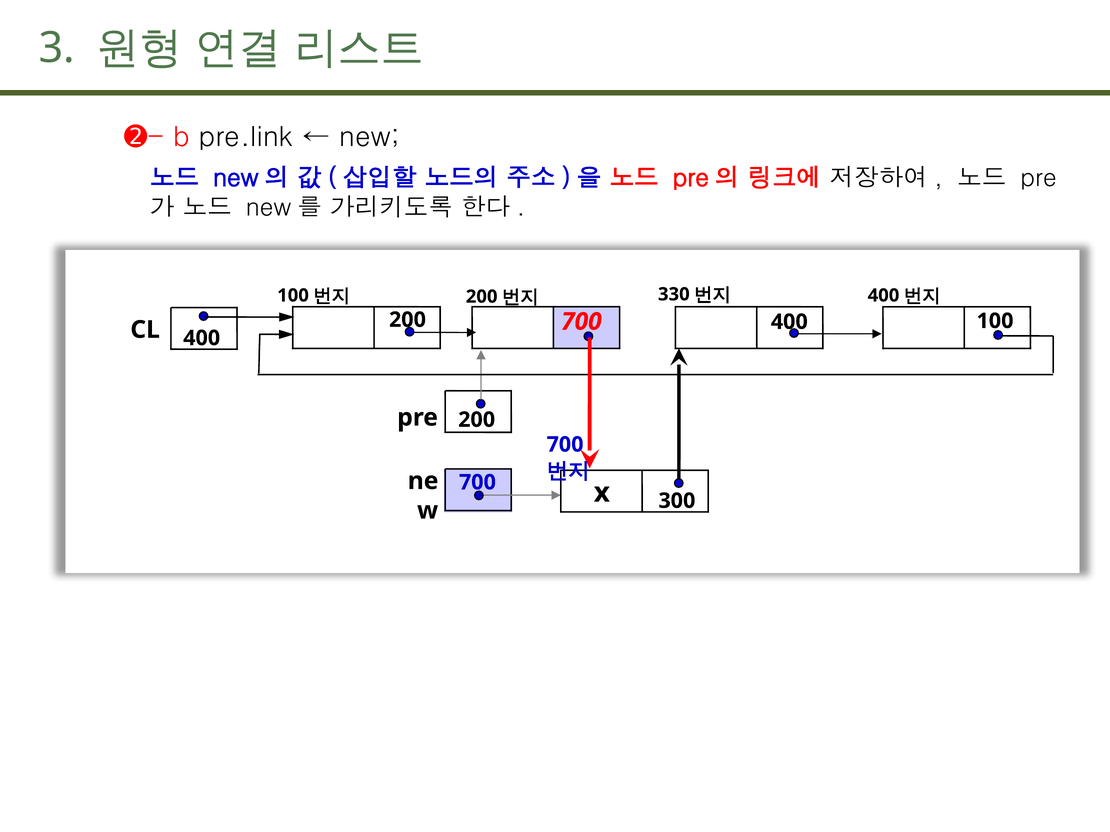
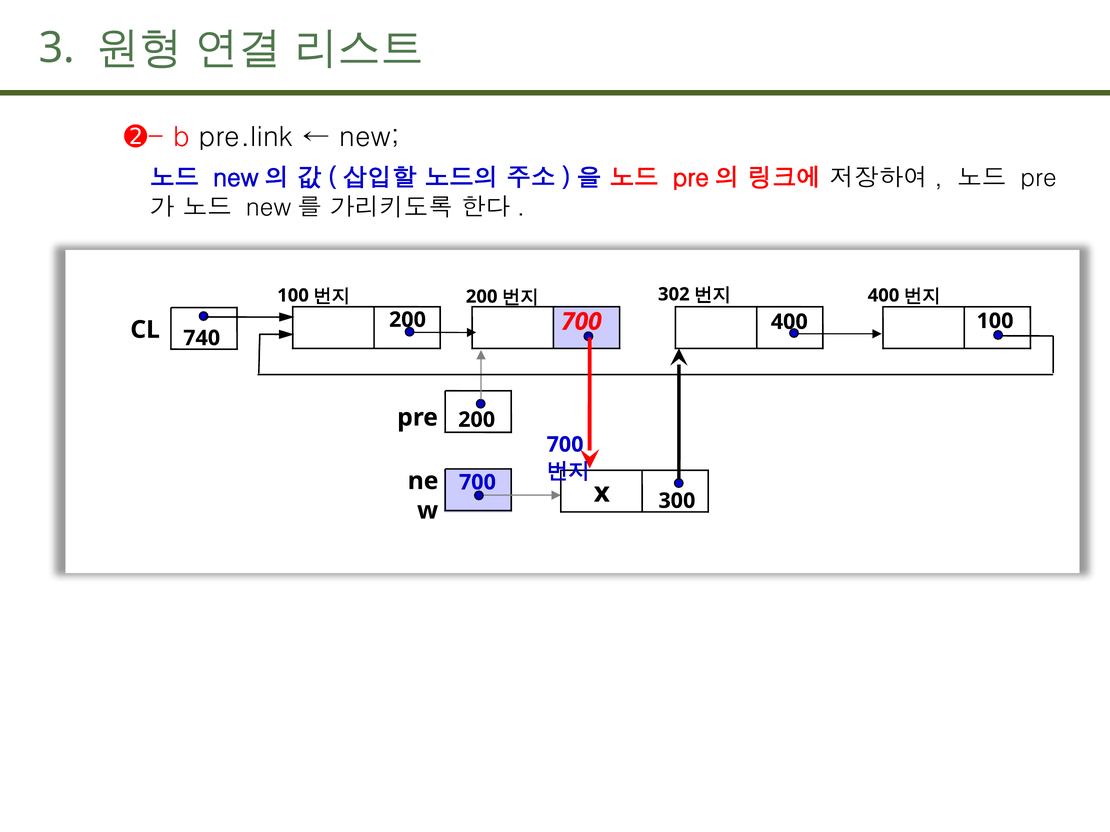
330: 330 -> 302 (674, 294)
CL 400: 400 -> 740 (202, 338)
